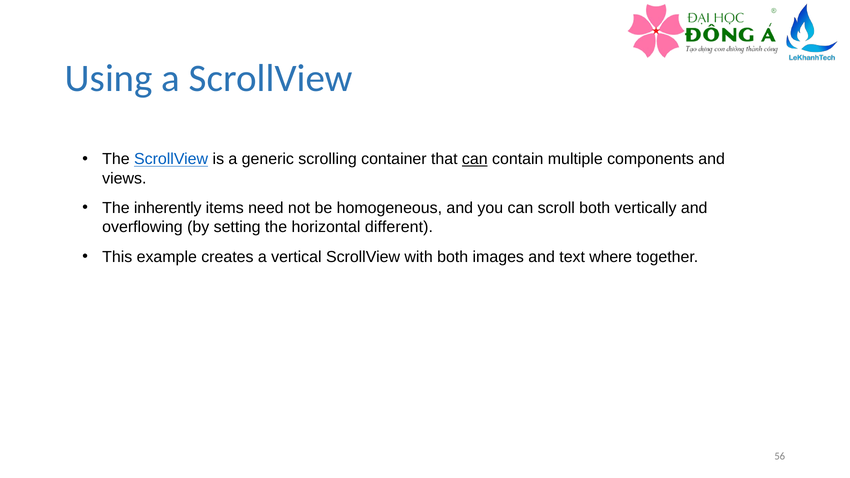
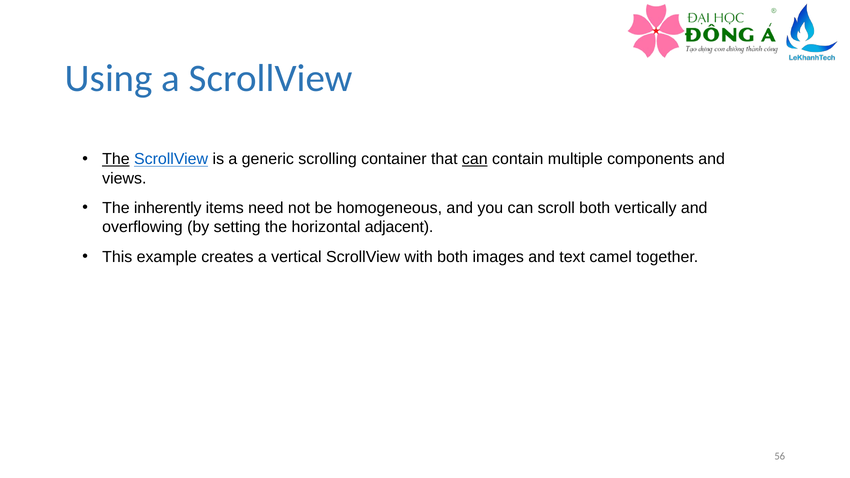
The underline: none -> present (116, 159)
different: different -> adjacent (399, 227)
where: where -> camel (611, 257)
